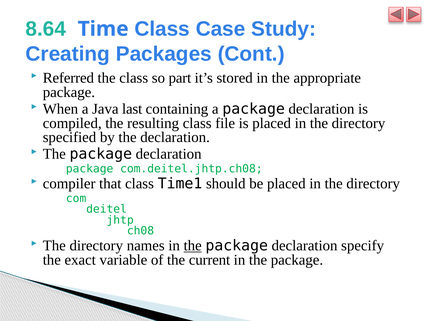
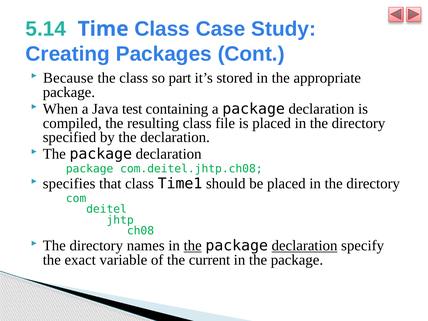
8.64: 8.64 -> 5.14 (46, 29)
Referred: Referred -> Because (68, 78)
last: last -> test (132, 109)
compiler: compiler -> specifies (69, 184)
declaration underline: none -> present (305, 246)
